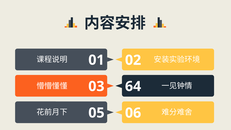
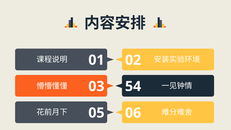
64: 64 -> 54 (133, 86)
